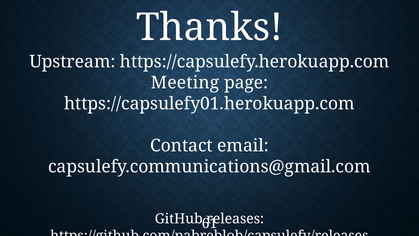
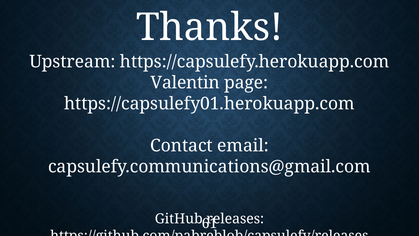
Meeting: Meeting -> Valentin (185, 83)
